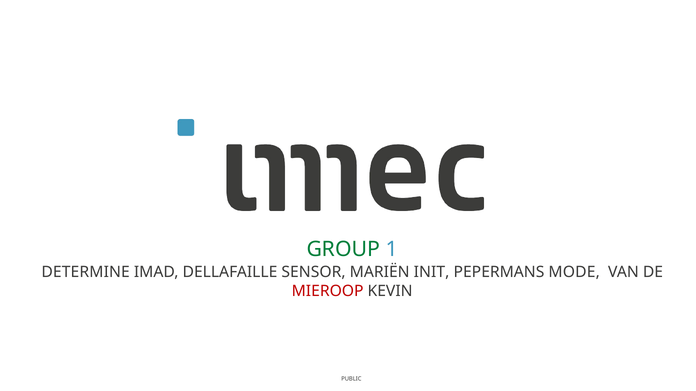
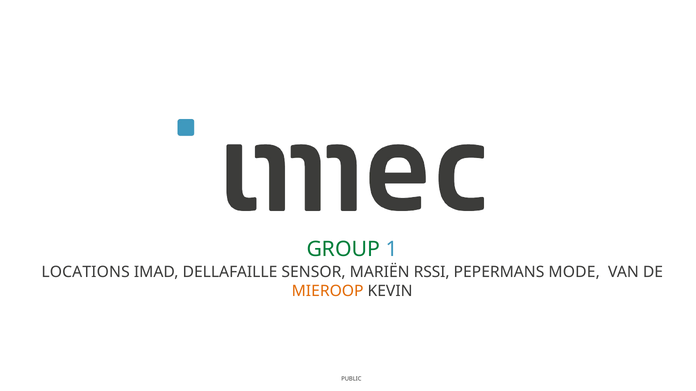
DETERMINE: DETERMINE -> LOCATIONS (86, 273)
INIT: INIT -> RSSI (432, 273)
MIEROOP colour: red -> orange (328, 291)
